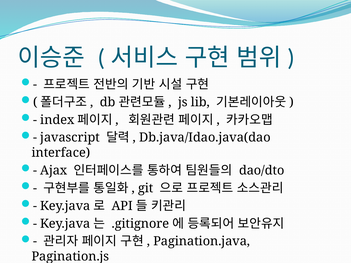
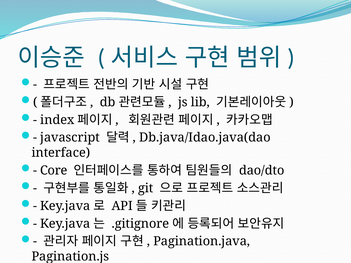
Ajax: Ajax -> Core (54, 171)
